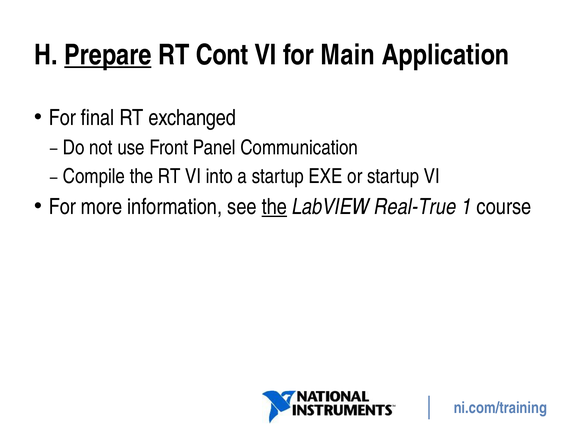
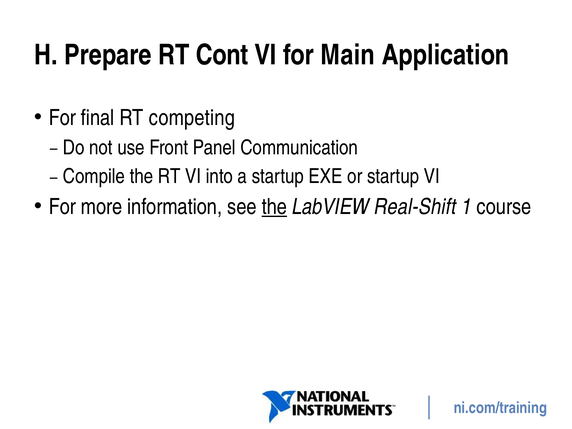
Prepare underline: present -> none (108, 55)
exchanged: exchanged -> competing (192, 118)
Real-True: Real-True -> Real-Shift (415, 207)
